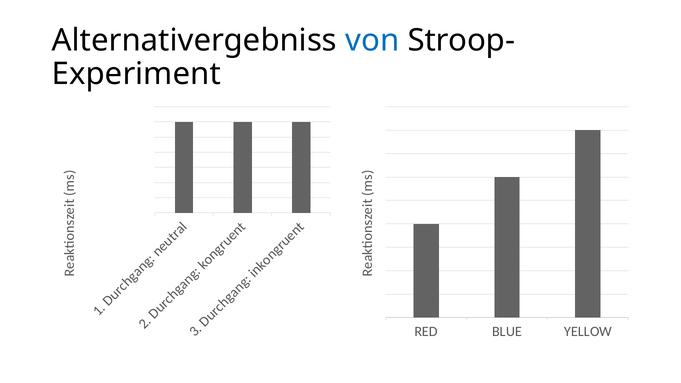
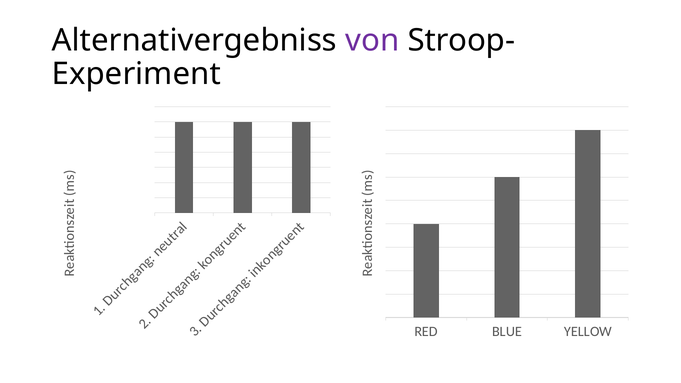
von colour: blue -> purple (372, 40)
